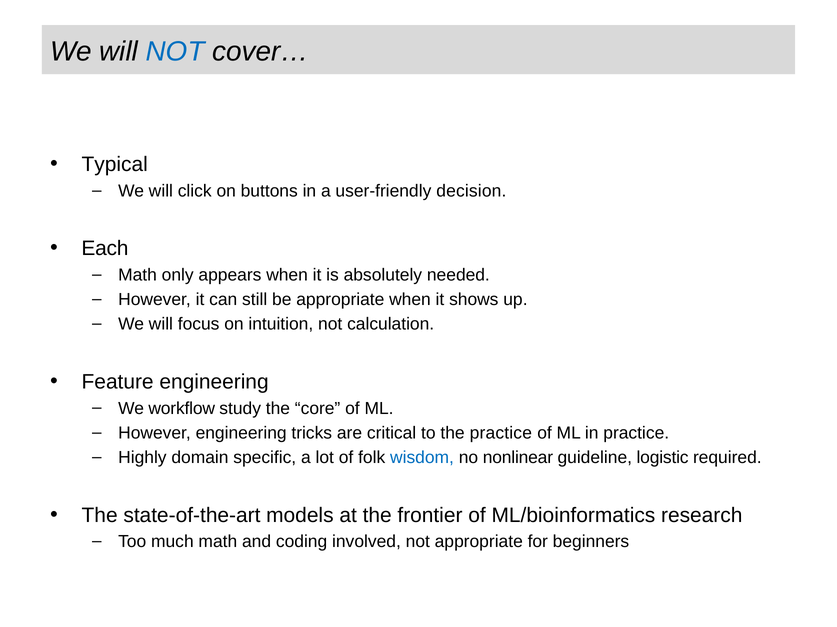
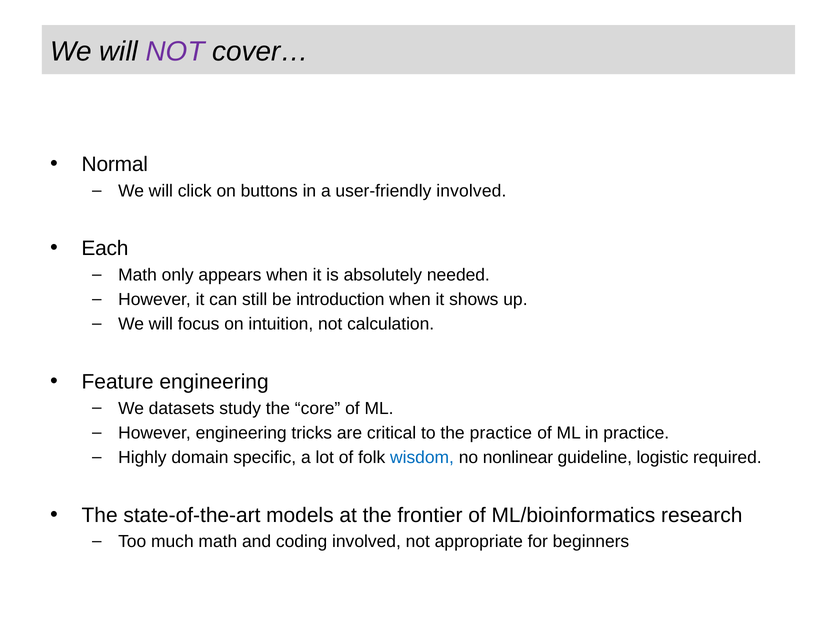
NOT colour: blue -> purple (175, 52)
Typical: Typical -> Normal (115, 165)
user-friendly decision: decision -> involved (471, 191)
be appropriate: appropriate -> introduction (340, 300)
workflow: workflow -> datasets (182, 409)
